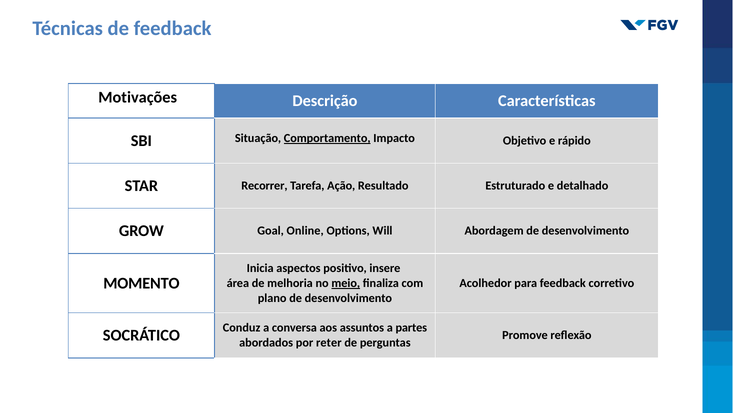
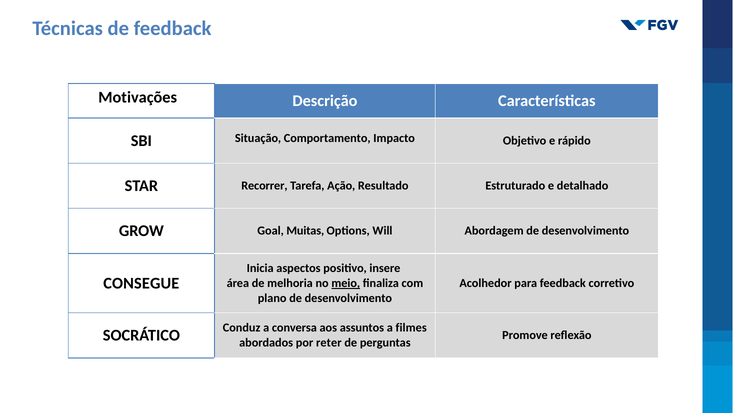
Comportamento underline: present -> none (327, 138)
Online: Online -> Muitas (305, 231)
MOMENTO: MOMENTO -> CONSEGUE (141, 283)
partes: partes -> filmes (411, 327)
